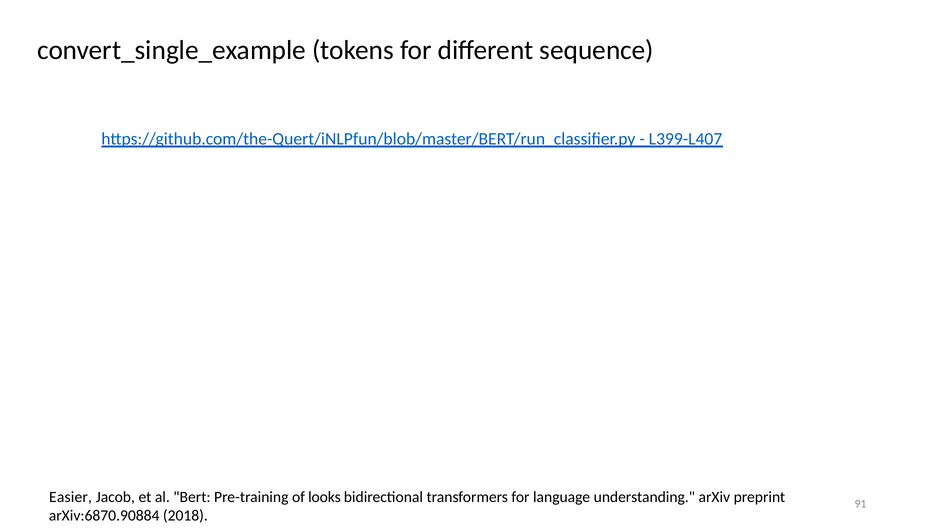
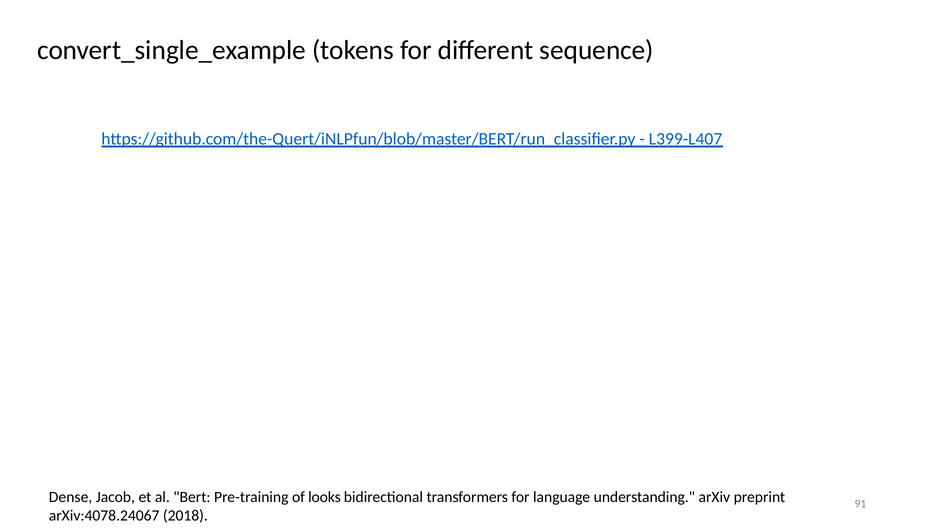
Easier: Easier -> Dense (71, 497)
arXiv:6870.90884: arXiv:6870.90884 -> arXiv:4078.24067 (104, 515)
